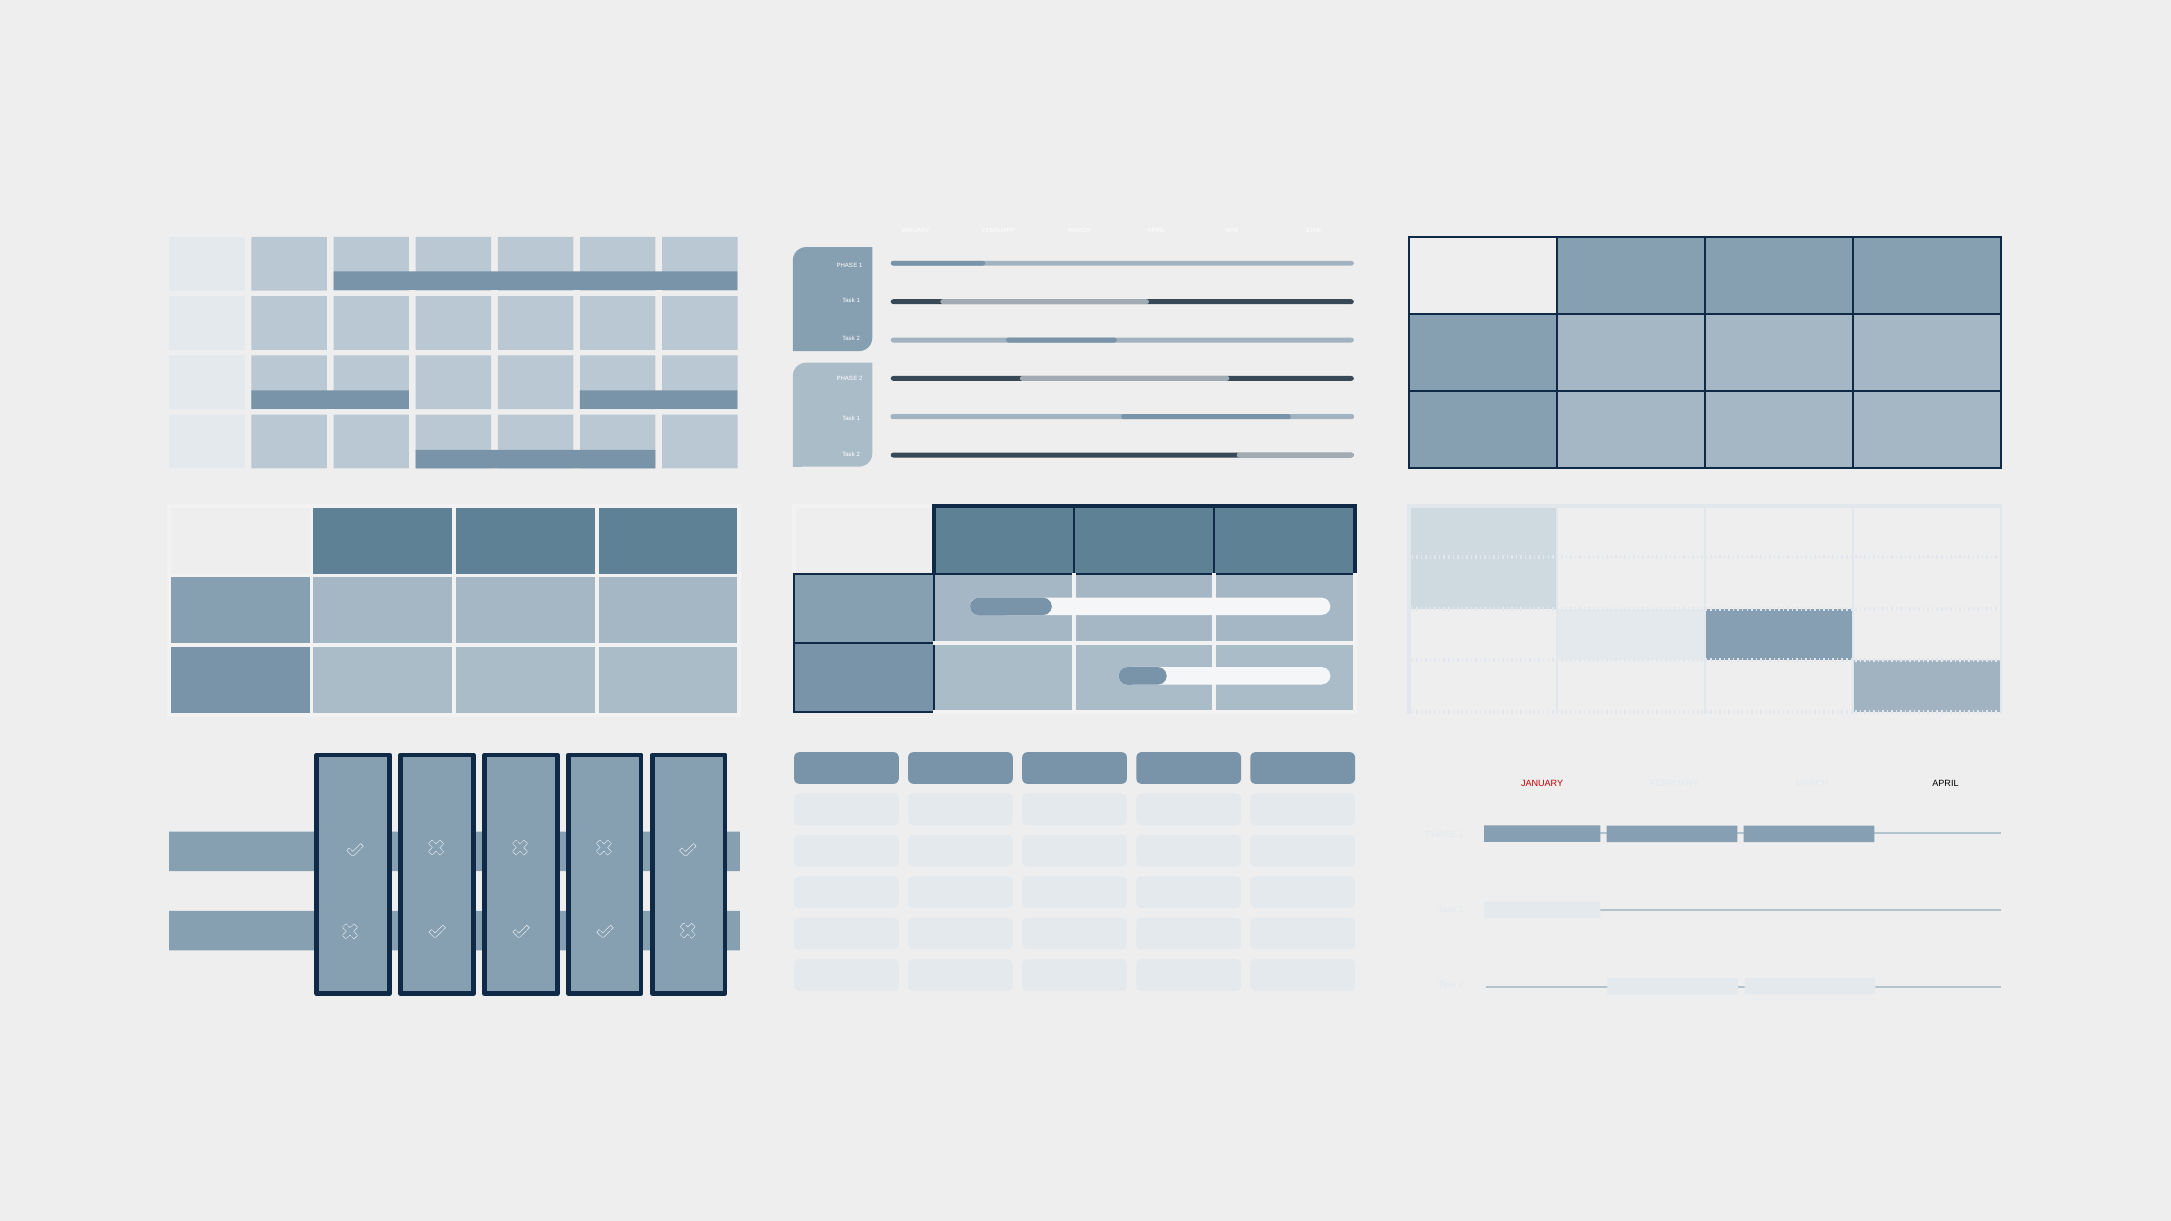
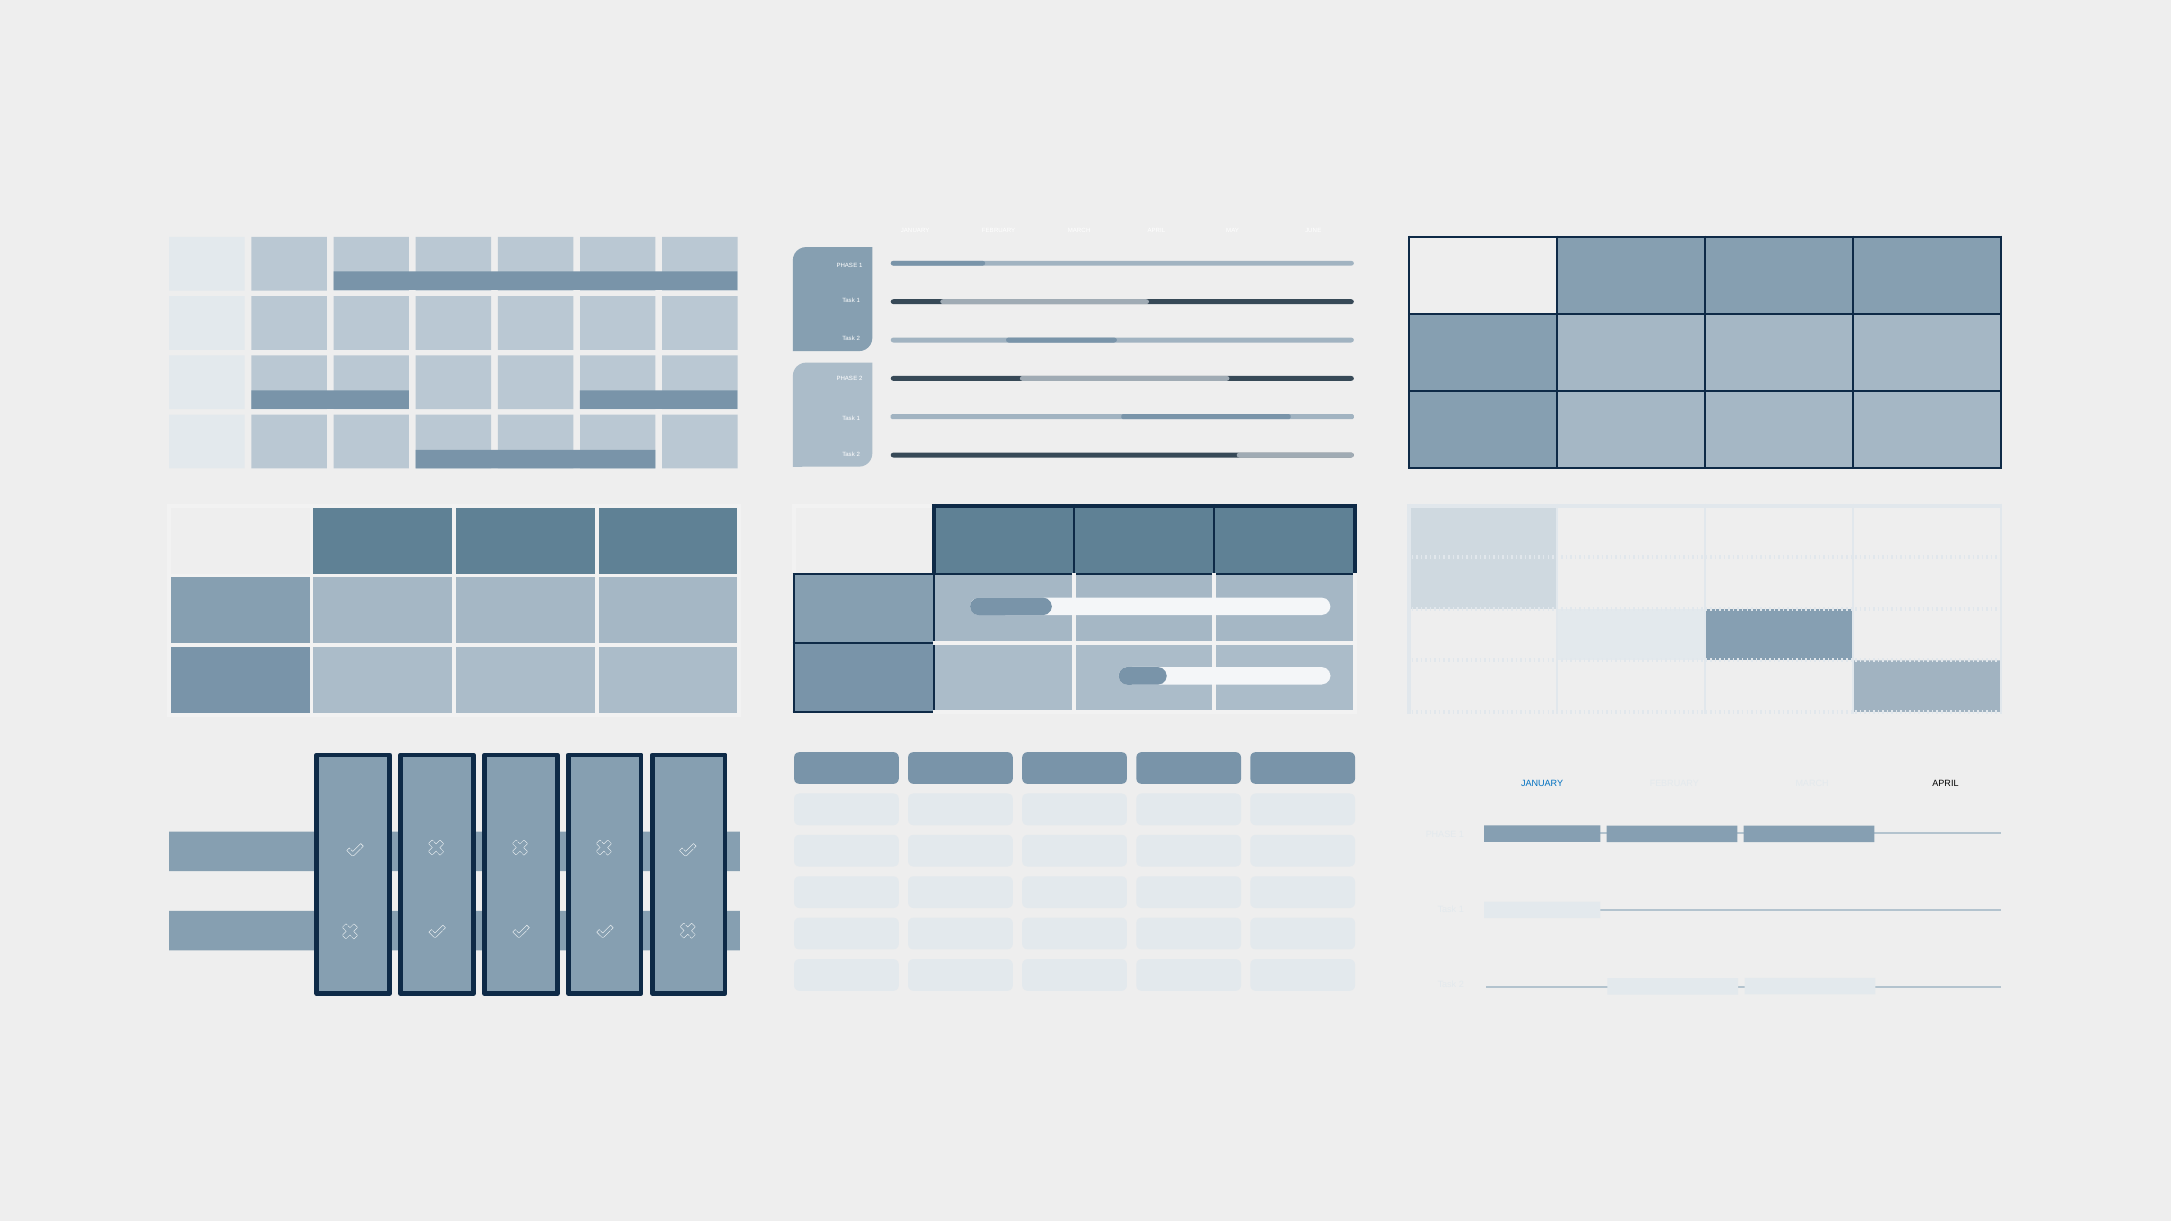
JANUARY colour: red -> blue (1542, 784)
